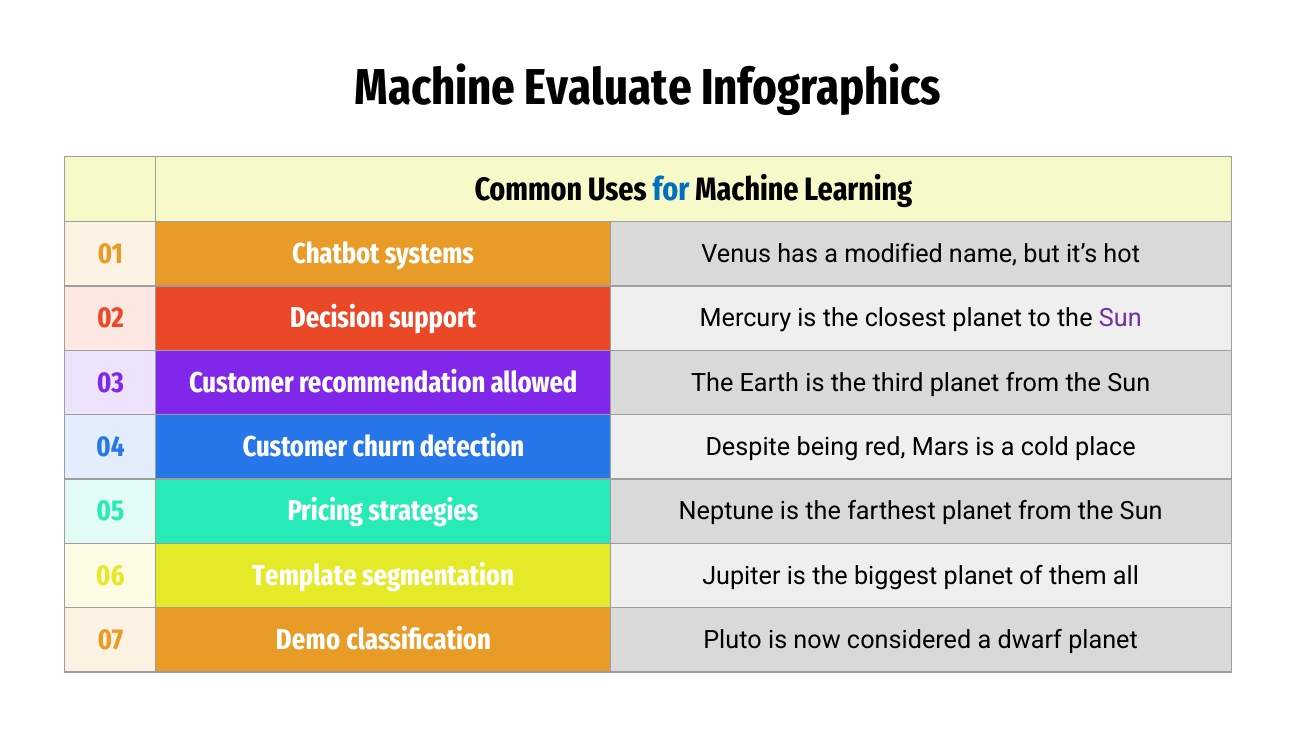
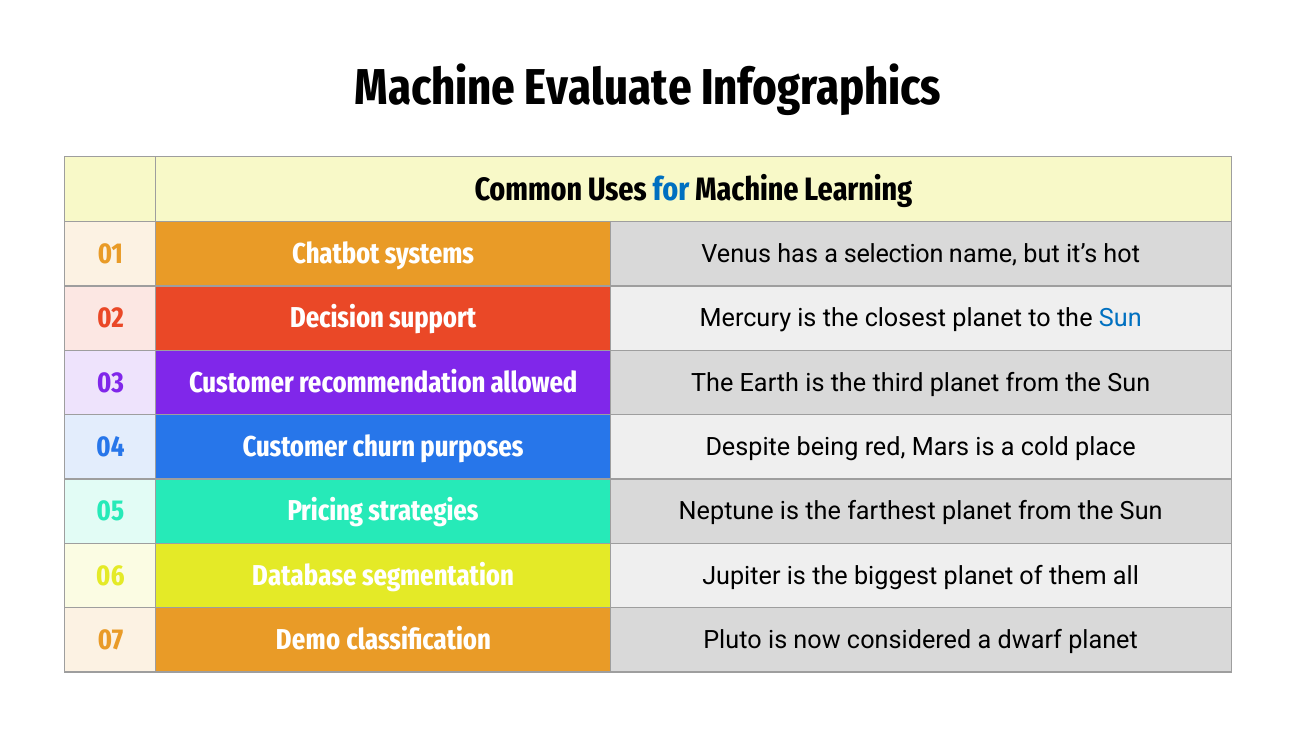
modified: modified -> selection (894, 254)
Sun colour: purple -> blue (1120, 318)
detection: detection -> purposes (472, 447)
Template: Template -> Database (304, 576)
